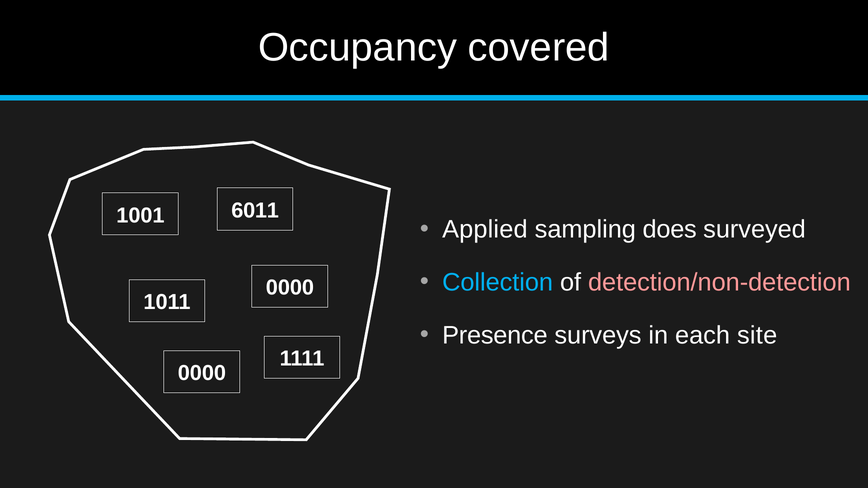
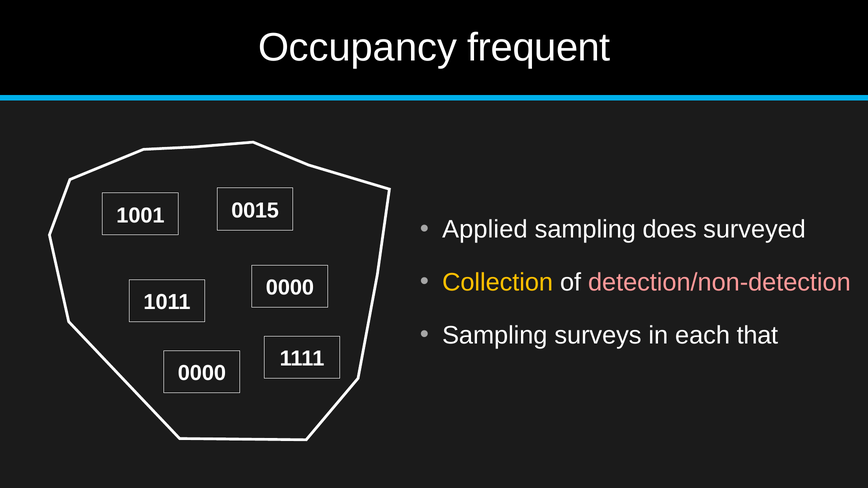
covered: covered -> frequent (539, 48)
6011: 6011 -> 0015 (255, 211)
Collection colour: light blue -> yellow (498, 283)
Presence: Presence -> Sampling (495, 336)
site: site -> that (757, 336)
